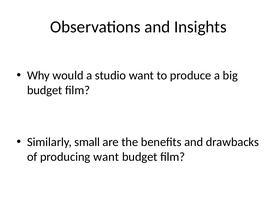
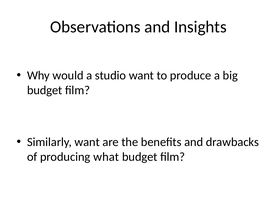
Similarly small: small -> want (87, 142)
producing want: want -> what (106, 157)
